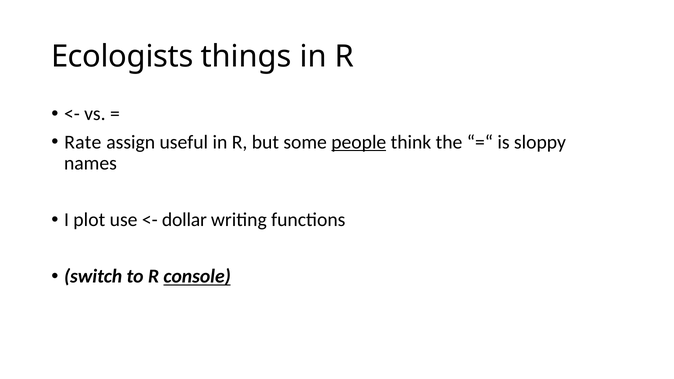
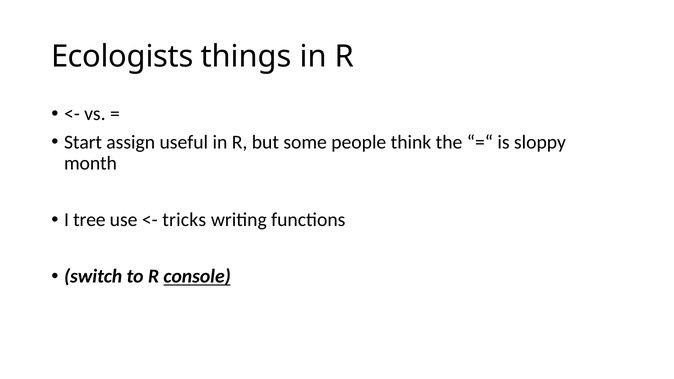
Rate: Rate -> Start (83, 142)
people underline: present -> none (359, 142)
names: names -> month (90, 163)
plot: plot -> tree (89, 220)
dollar: dollar -> tricks (184, 220)
